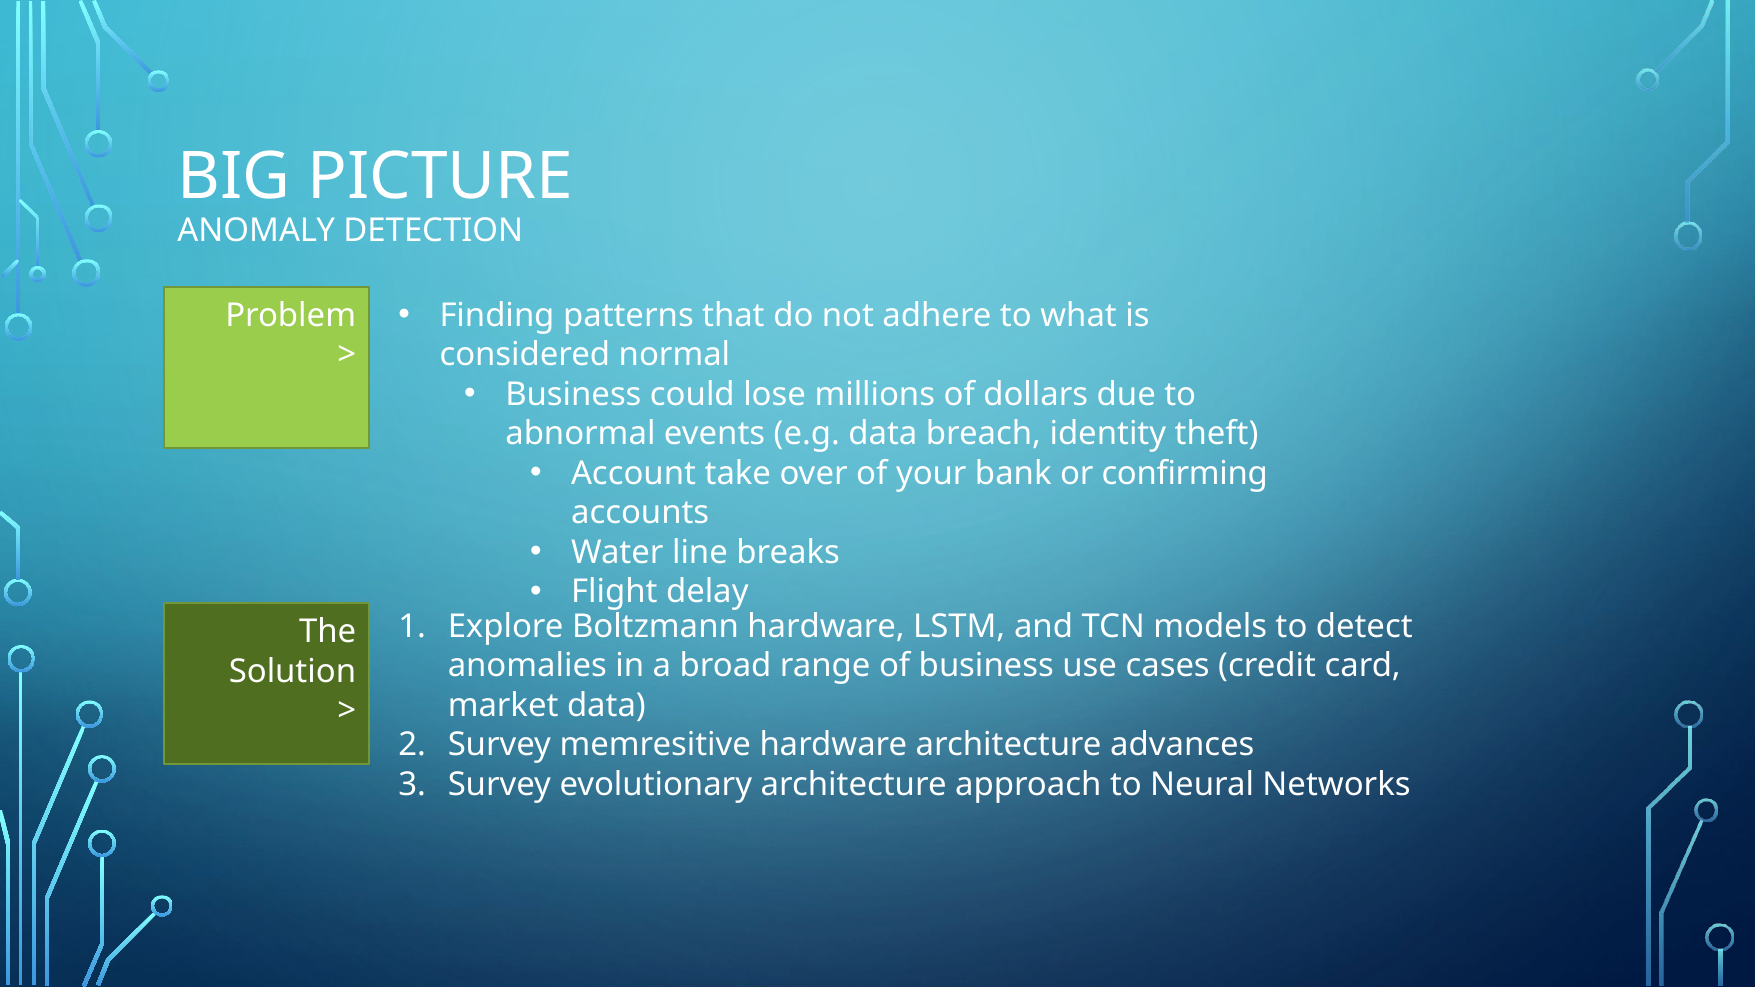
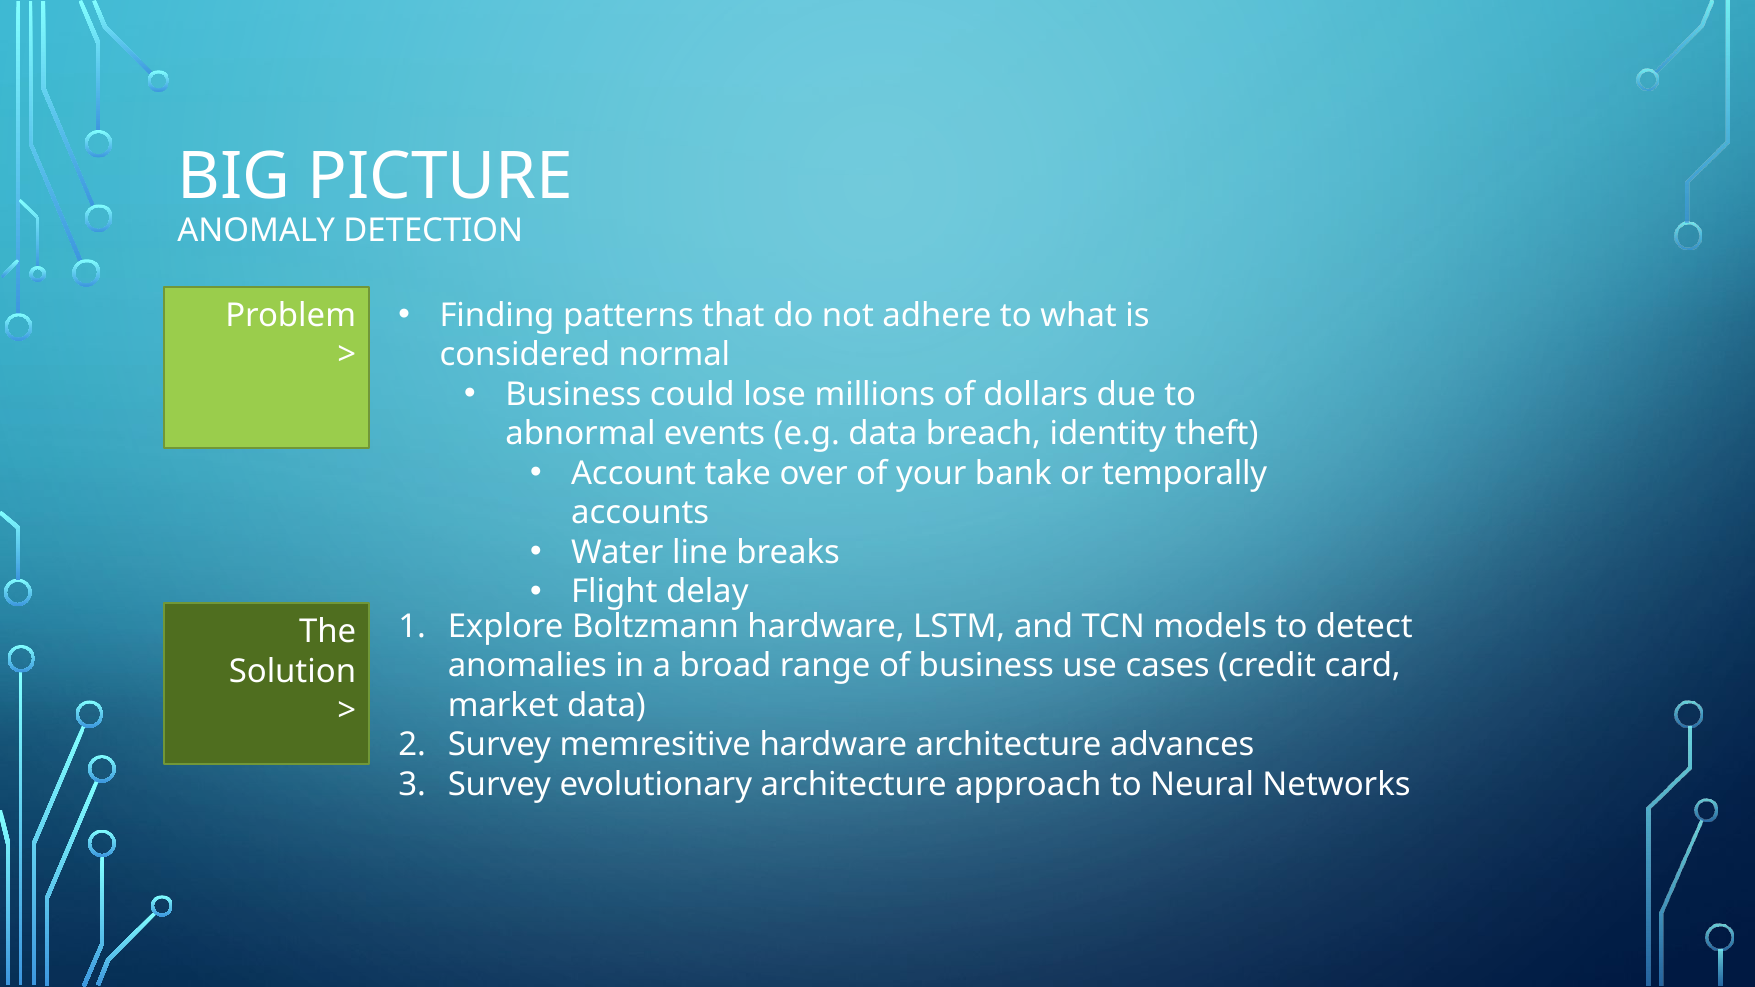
confirming: confirming -> temporally (1185, 474)
